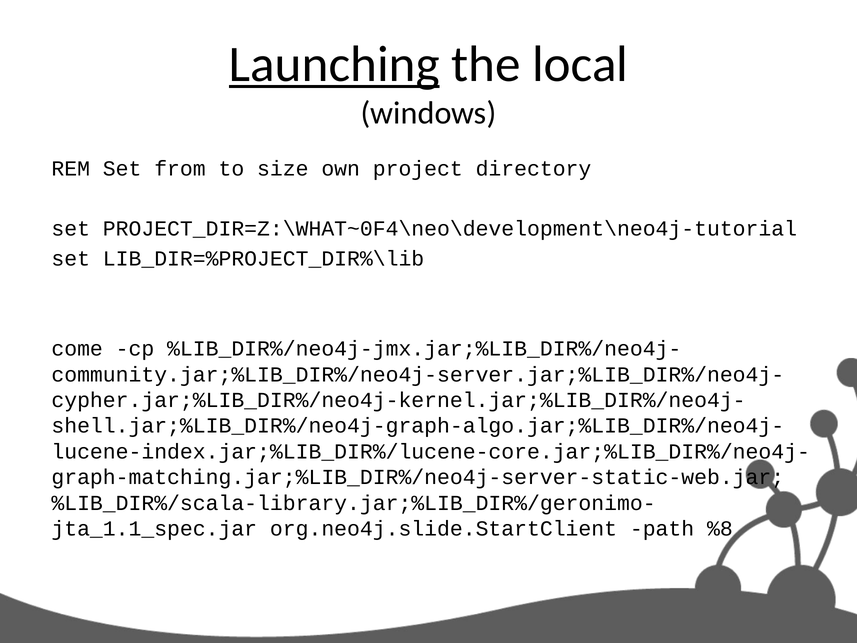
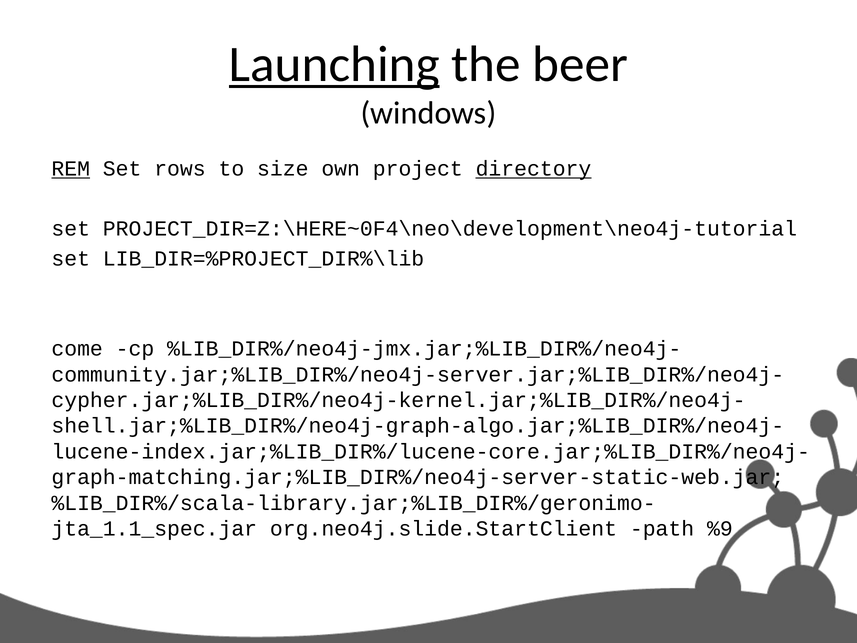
local: local -> beer (580, 64)
REM underline: none -> present (71, 169)
from: from -> rows (180, 169)
directory underline: none -> present (533, 169)
PROJECT_DIR=Z:\WHAT~0F4\neo\development\neo4j-tutorial: PROJECT_DIR=Z:\WHAT~0F4\neo\development\neo4j-tutorial -> PROJECT_DIR=Z:\HERE~0F4\neo\development\neo4j-tutorial (450, 229)
%8: %8 -> %9 (720, 529)
